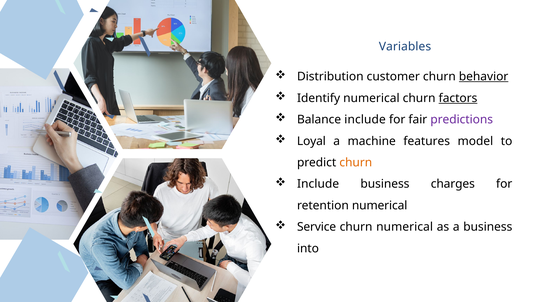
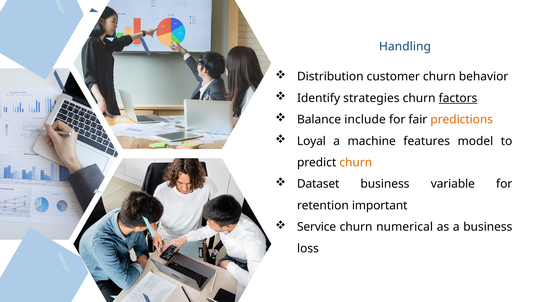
Variables: Variables -> Handling (405, 47)
behavior underline: present -> none (484, 77)
Identify numerical: numerical -> strategies (371, 98)
predictions colour: purple -> orange (462, 120)
Include: Include -> Dataset (318, 184)
charges: charges -> variable (453, 184)
retention numerical: numerical -> important (380, 206)
into: into -> loss (308, 249)
